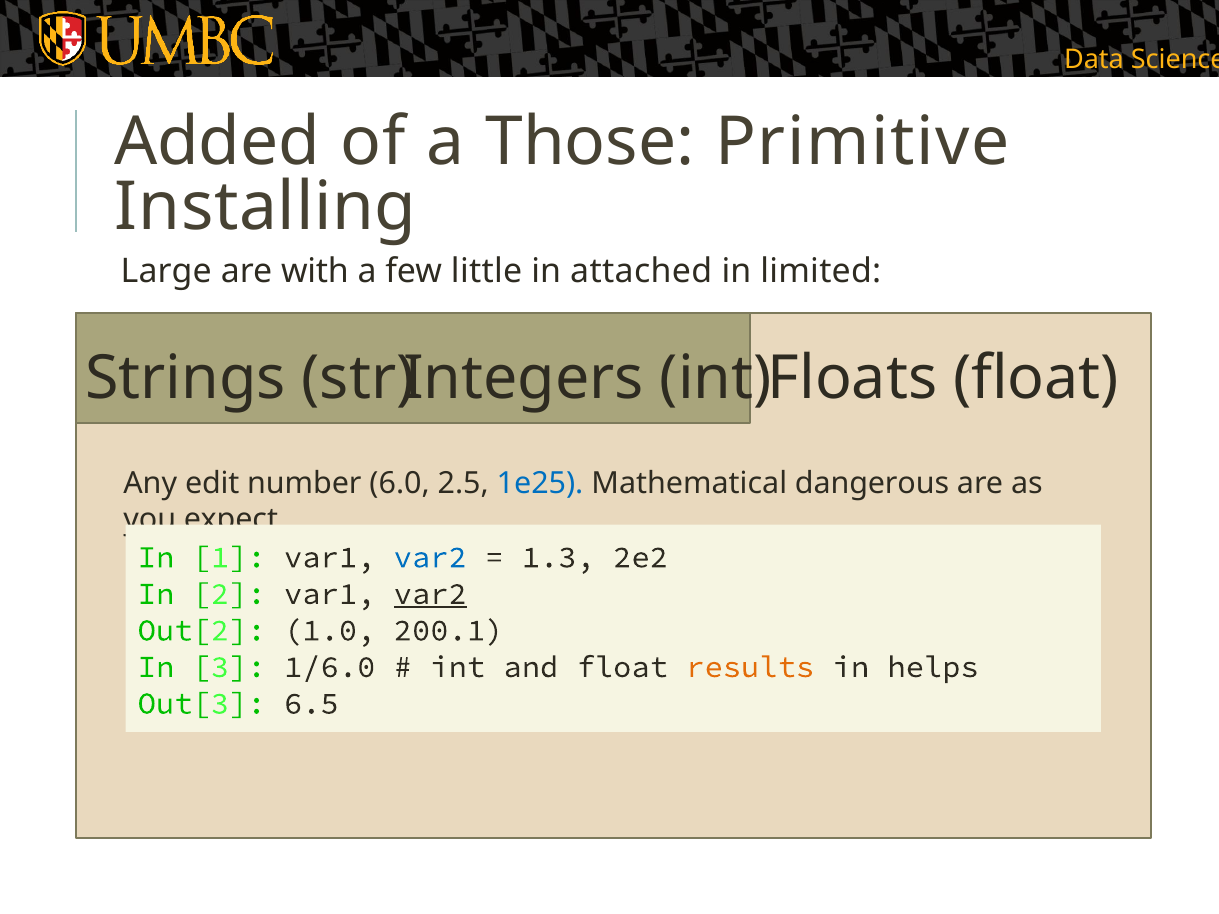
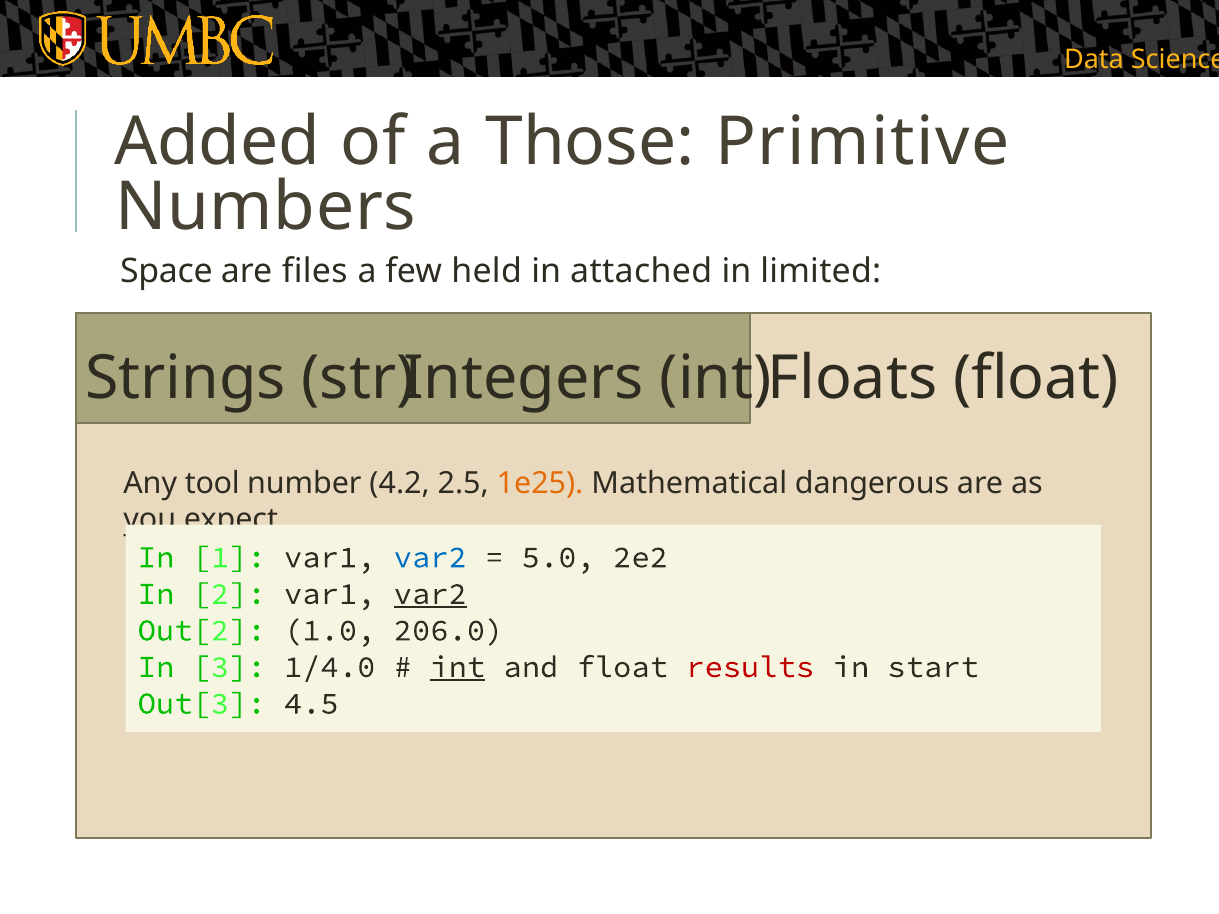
Installing: Installing -> Numbers (266, 208)
Large: Large -> Space (166, 271)
with: with -> files (315, 271)
little: little -> held (487, 271)
edit: edit -> tool (212, 483)
6.0: 6.0 -> 4.2 (400, 483)
1e25 colour: blue -> orange (540, 483)
1.3: 1.3 -> 5.0 (558, 557)
200.1: 200.1 -> 206.0 (449, 631)
1/6.0: 1/6.0 -> 1/4.0 (330, 667)
int underline: none -> present (458, 667)
results colour: orange -> red (750, 667)
helps: helps -> start (933, 667)
6.5: 6.5 -> 4.5 (311, 704)
